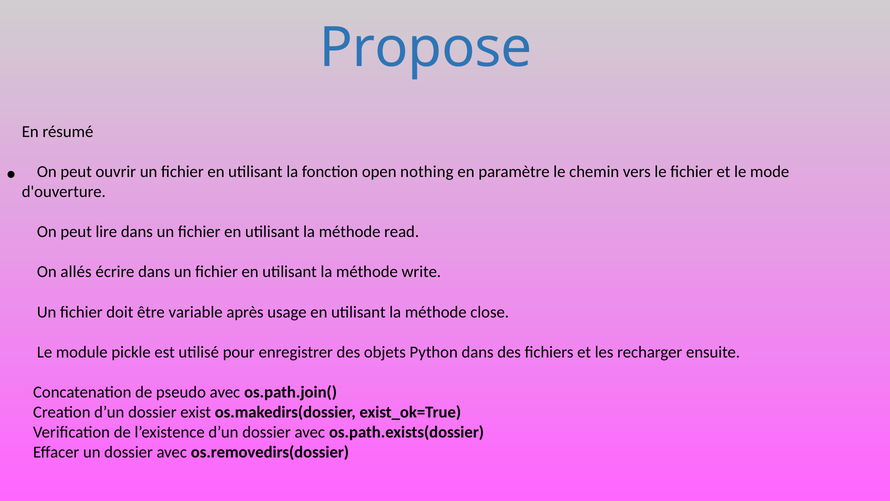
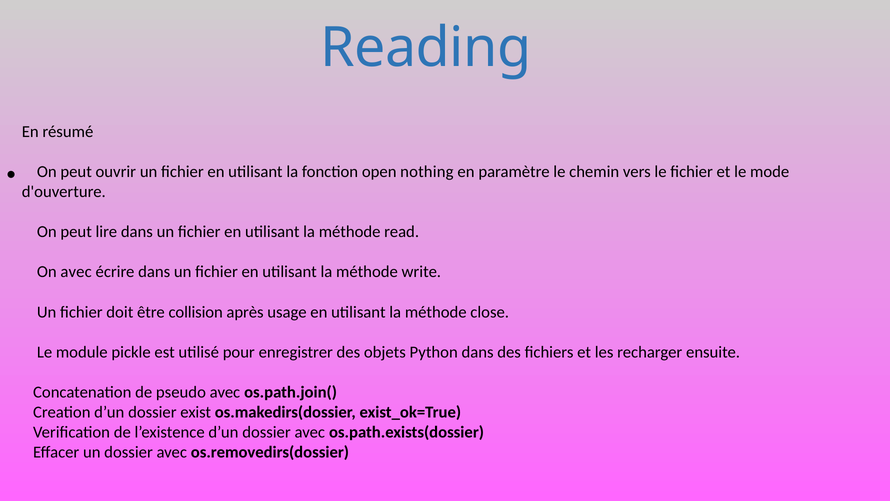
Propose: Propose -> Reading (426, 48)
On allés: allés -> avec (76, 272)
variable: variable -> collision (196, 312)
